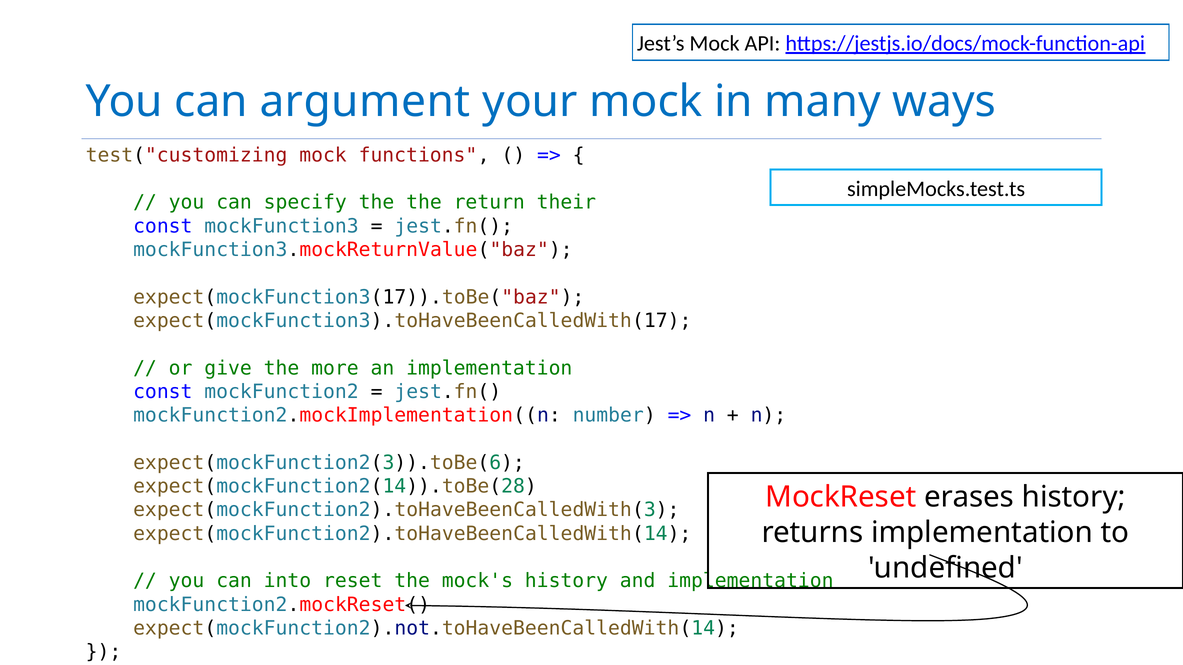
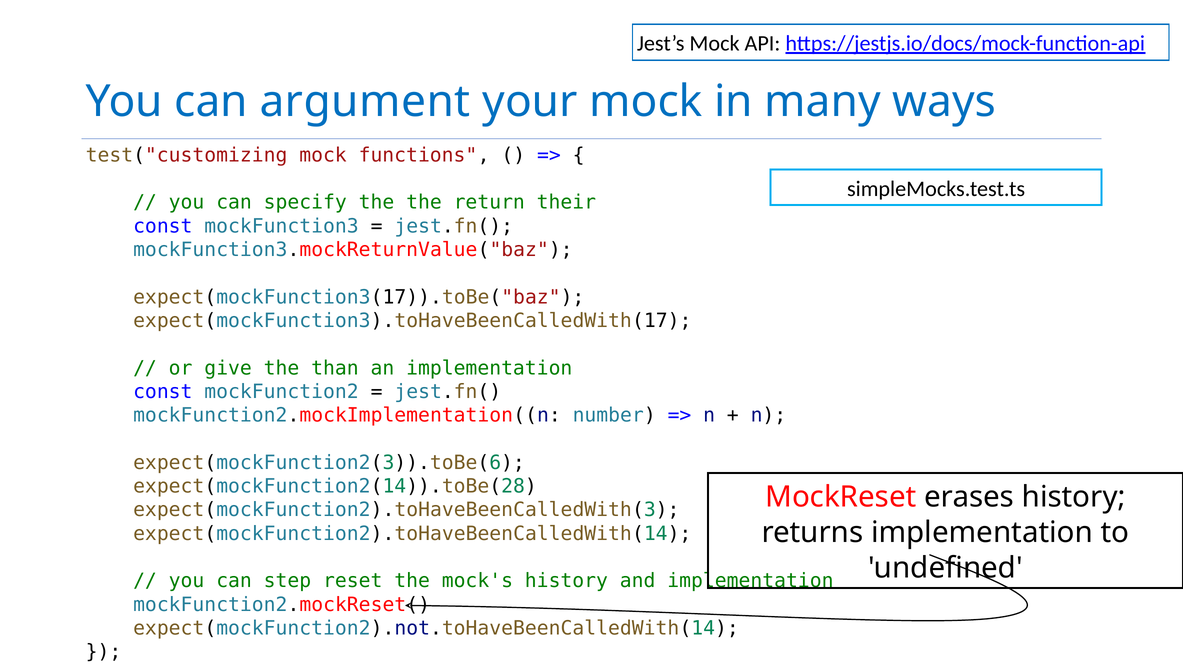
more: more -> than (335, 368)
into: into -> step (287, 581)
